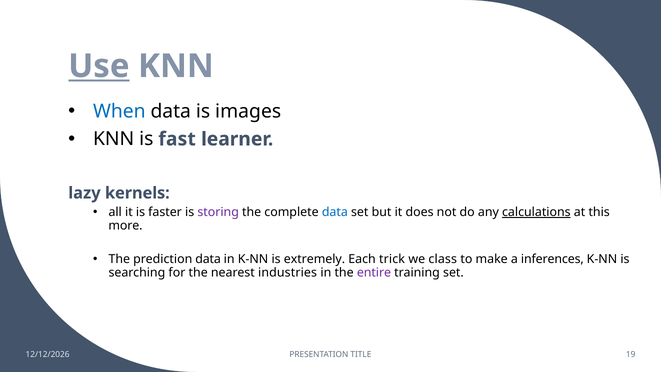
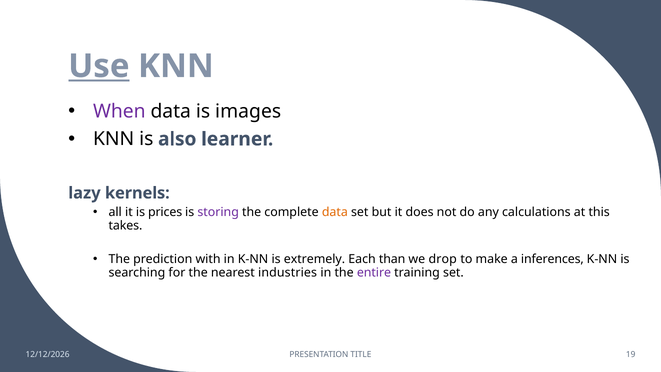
When colour: blue -> purple (119, 111)
fast: fast -> also (177, 139)
faster: faster -> prices (165, 212)
data colour: blue -> orange (335, 212)
calculations underline: present -> none (536, 212)
more: more -> takes (125, 225)
prediction data: data -> with (208, 259)
trick: trick -> than (392, 259)
class: class -> drop (443, 259)
